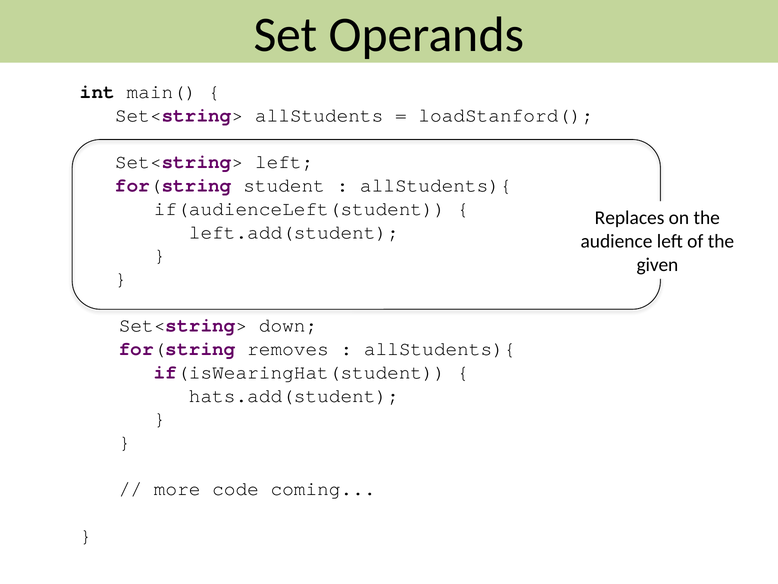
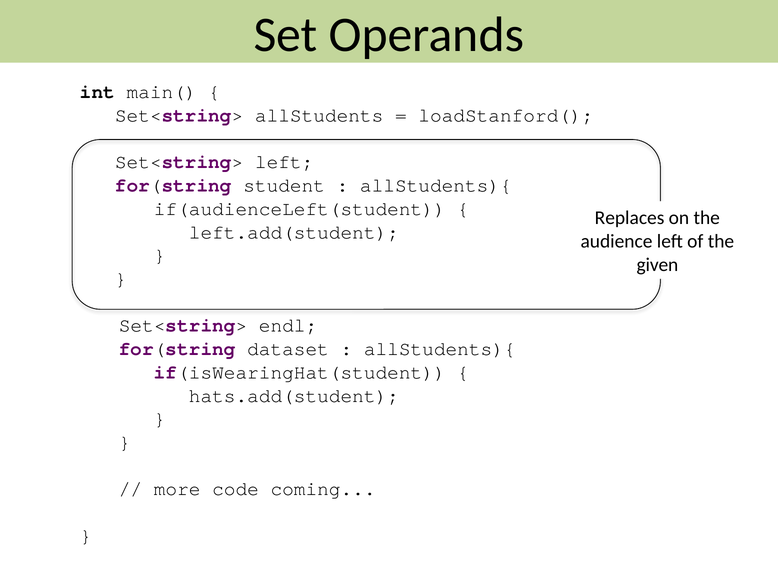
down: down -> endl (288, 325)
removes: removes -> dataset (288, 349)
